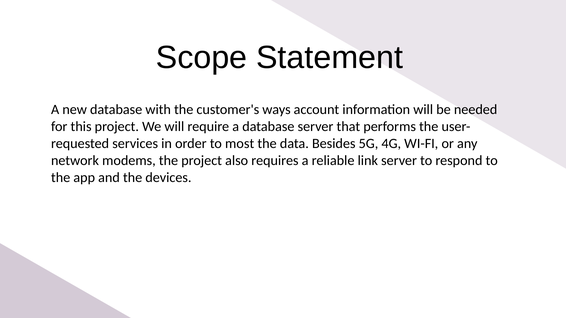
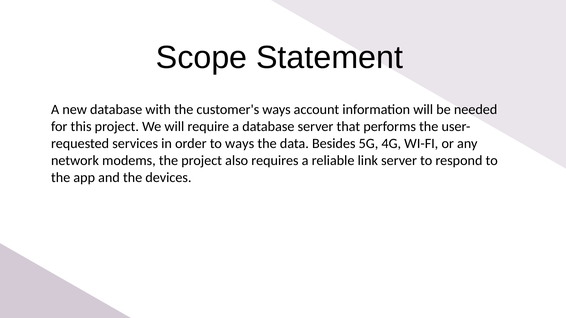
to most: most -> ways (240, 144)
